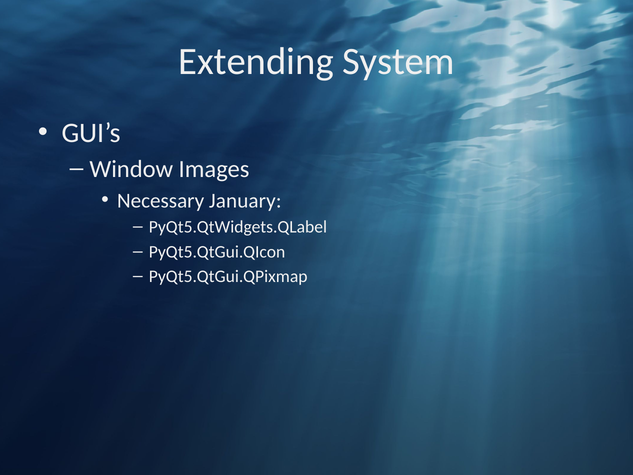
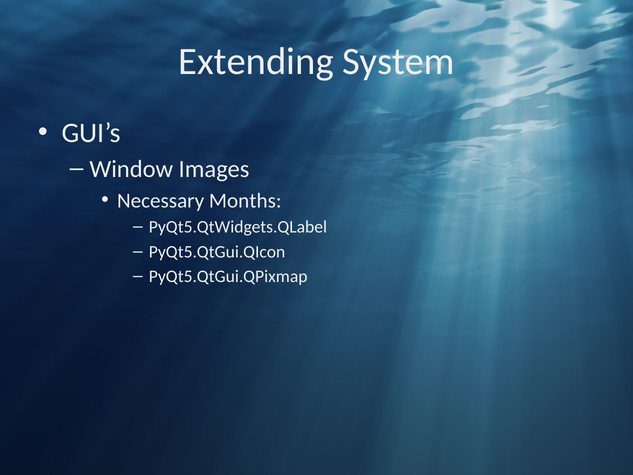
January: January -> Months (245, 201)
